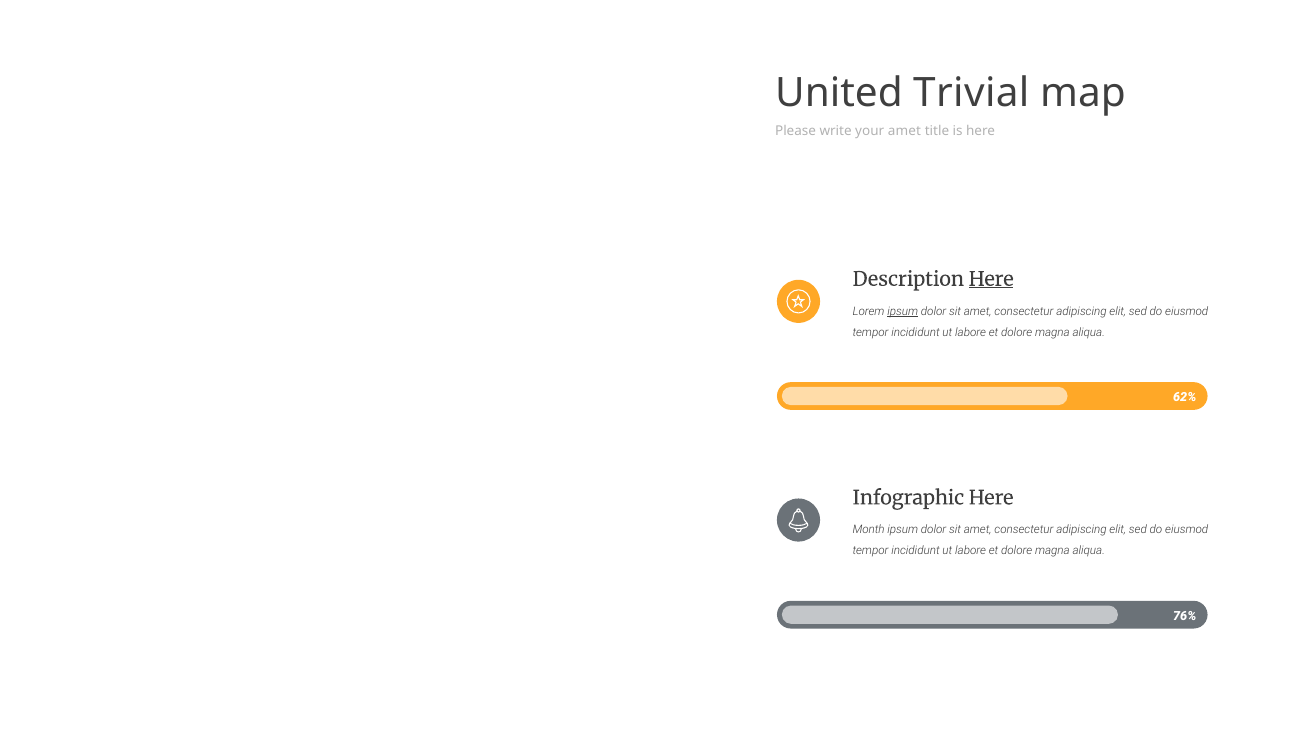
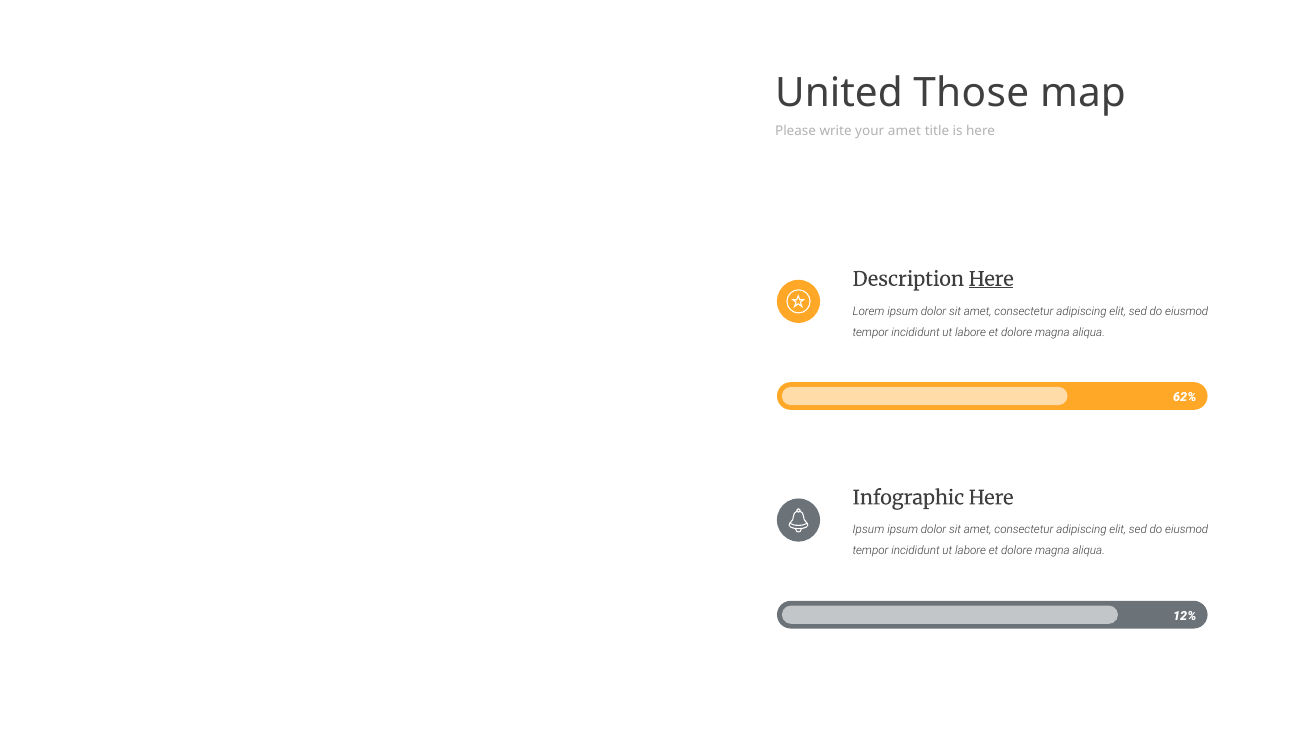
Trivial: Trivial -> Those (971, 93)
ipsum underline: present -> none (903, 312)
Month: Month -> Ipsum (869, 530)
76%: 76% -> 12% (1185, 617)
